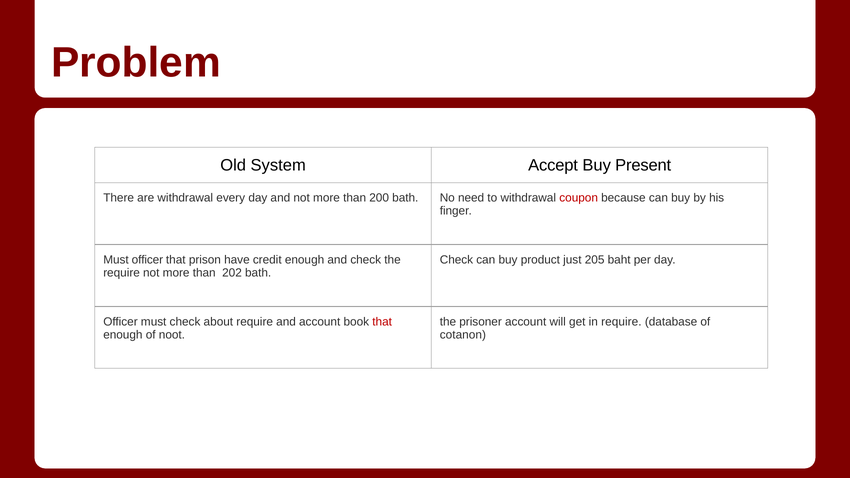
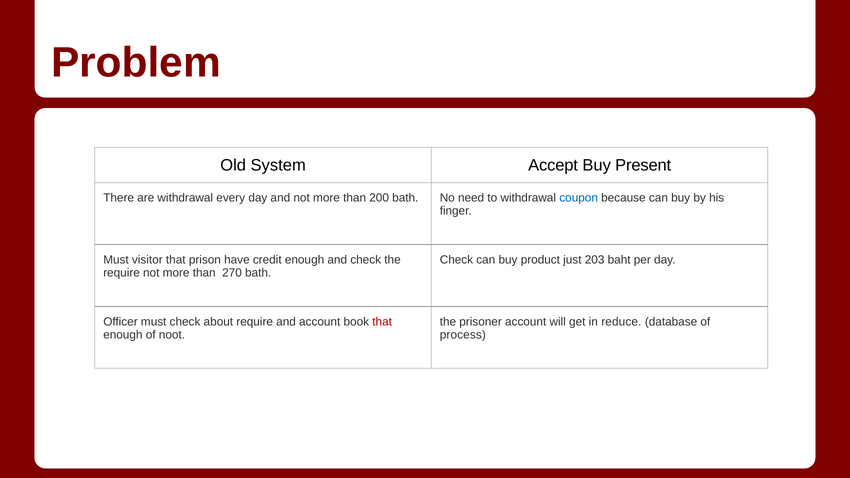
coupon colour: red -> blue (579, 198)
Must officer: officer -> visitor (147, 260)
205: 205 -> 203 (595, 260)
202: 202 -> 270 (232, 273)
in require: require -> reduce (621, 322)
cotanon: cotanon -> process (463, 335)
